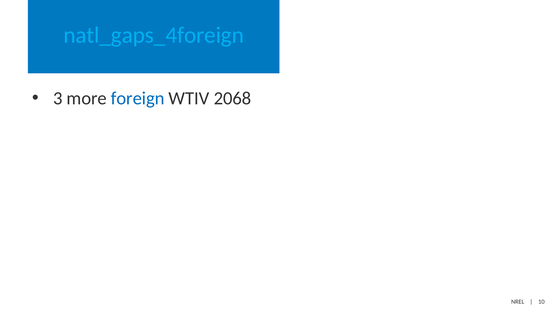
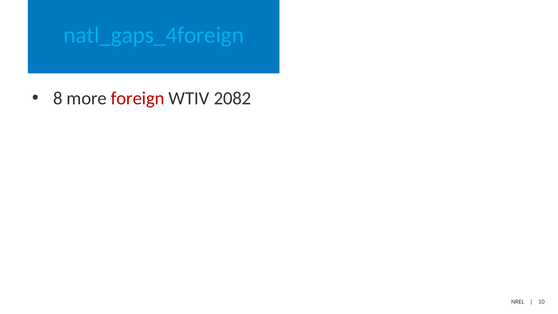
3: 3 -> 8 (58, 98)
foreign colour: blue -> red (138, 98)
2068: 2068 -> 2082 (233, 98)
